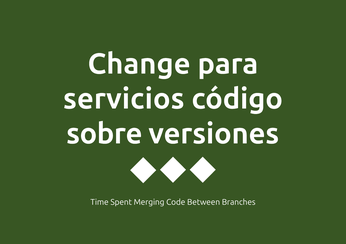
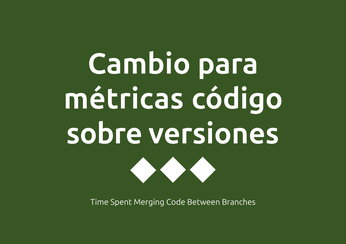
Change: Change -> Cambio (139, 64)
servicios: servicios -> métricas (124, 99)
